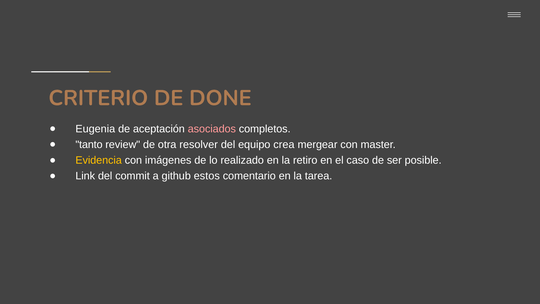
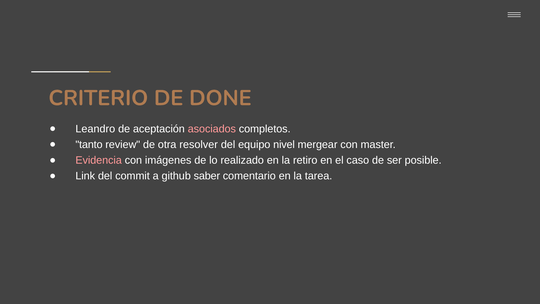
Eugenia: Eugenia -> Leandro (95, 129)
crea: crea -> nivel (284, 145)
Evidencia colour: yellow -> pink (99, 160)
estos: estos -> saber (207, 176)
